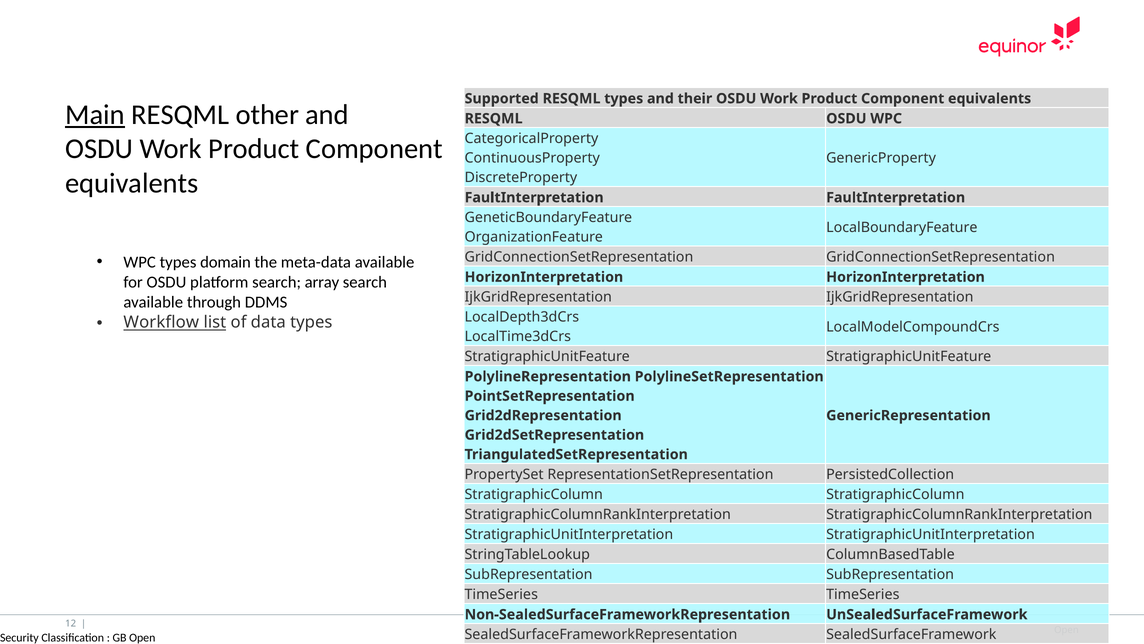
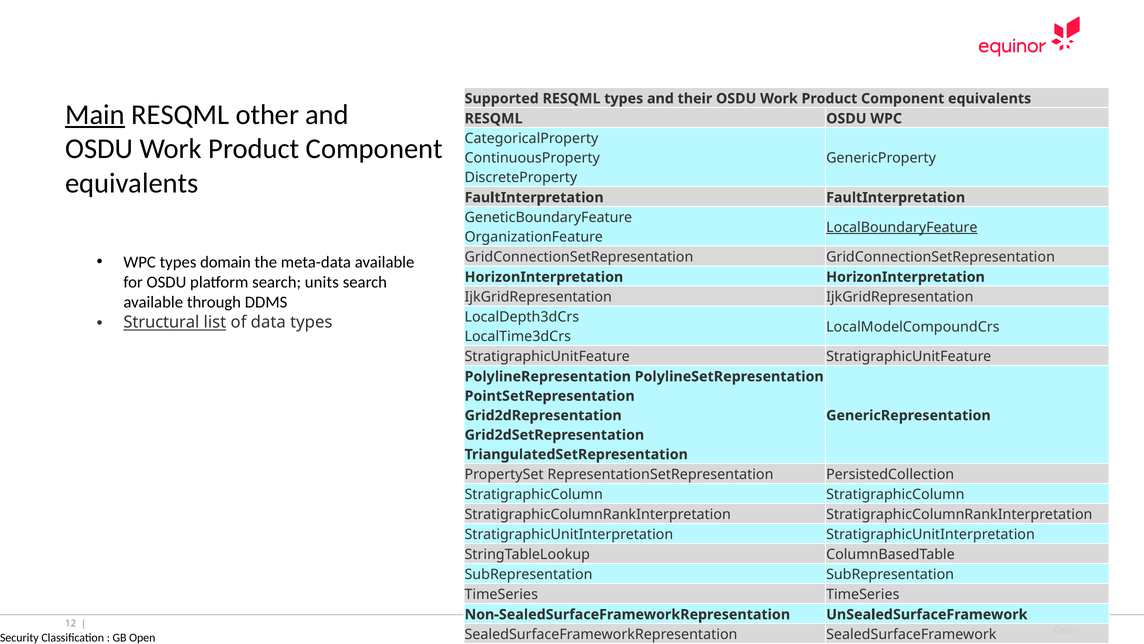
LocalBoundaryFeature underline: none -> present (902, 227)
array: array -> units (322, 282)
Workflow: Workflow -> Structural (161, 322)
